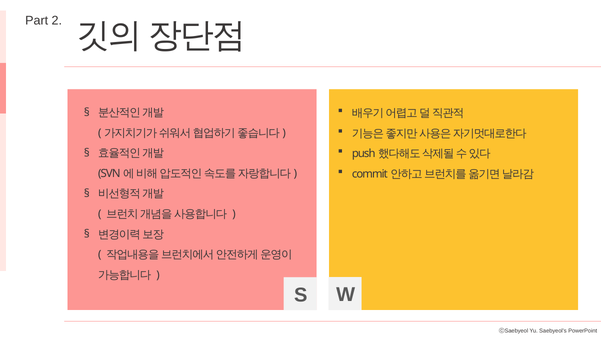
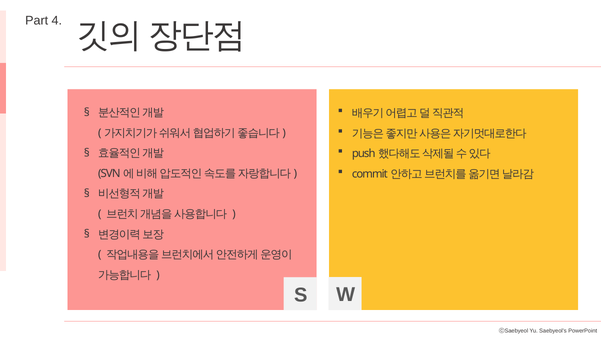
2: 2 -> 4 (57, 21)
